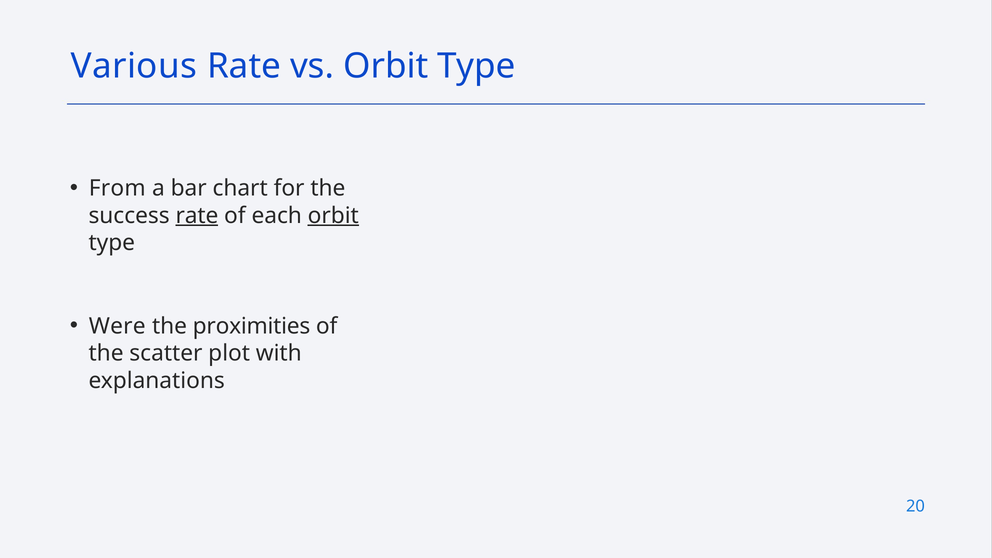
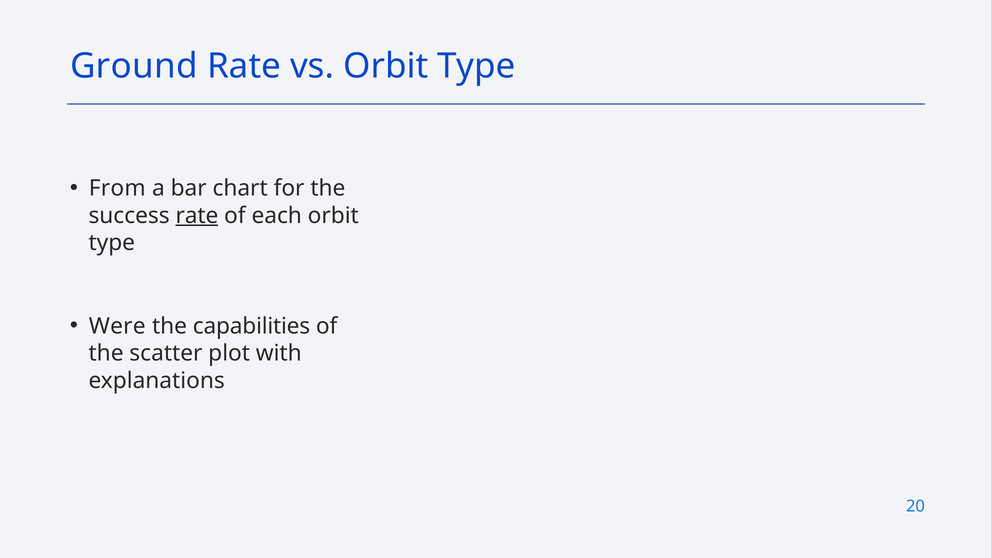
Various: Various -> Ground (134, 66)
orbit underline: present -> none (333, 216)
proximities: proximities -> capabilities (252, 326)
